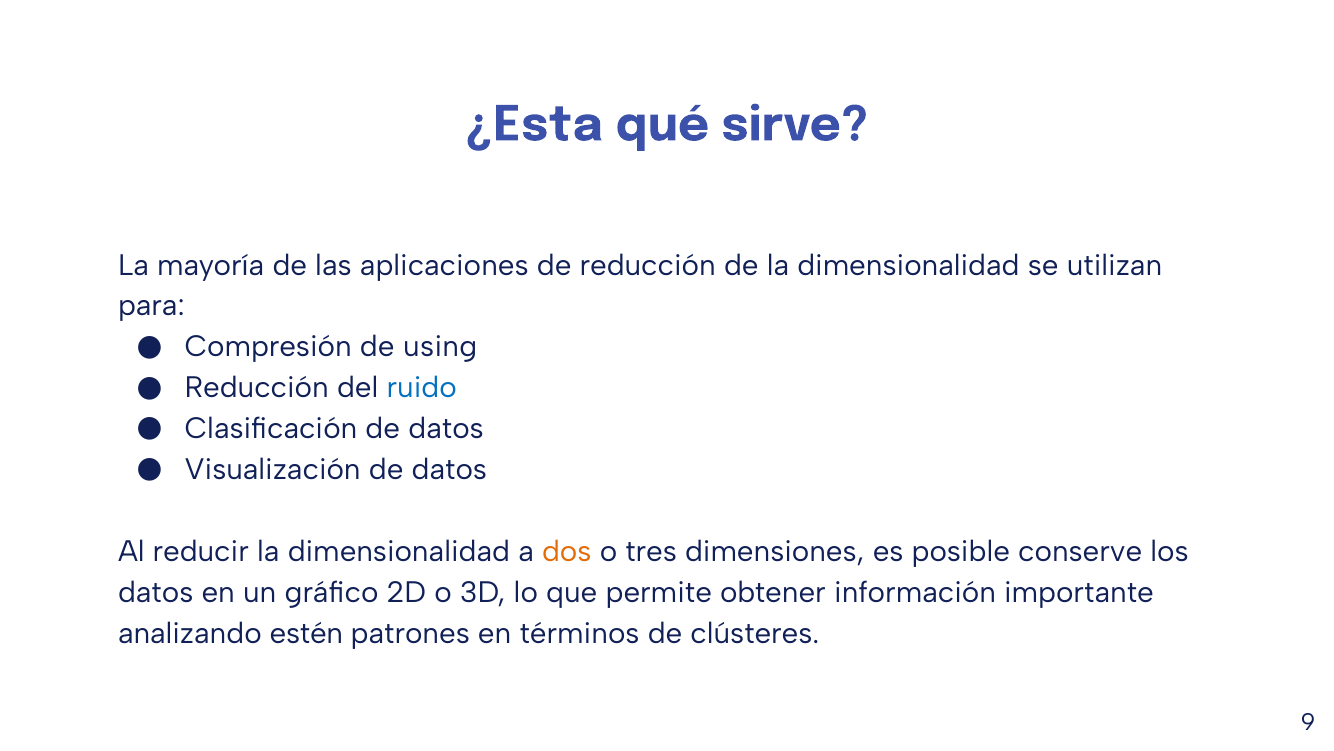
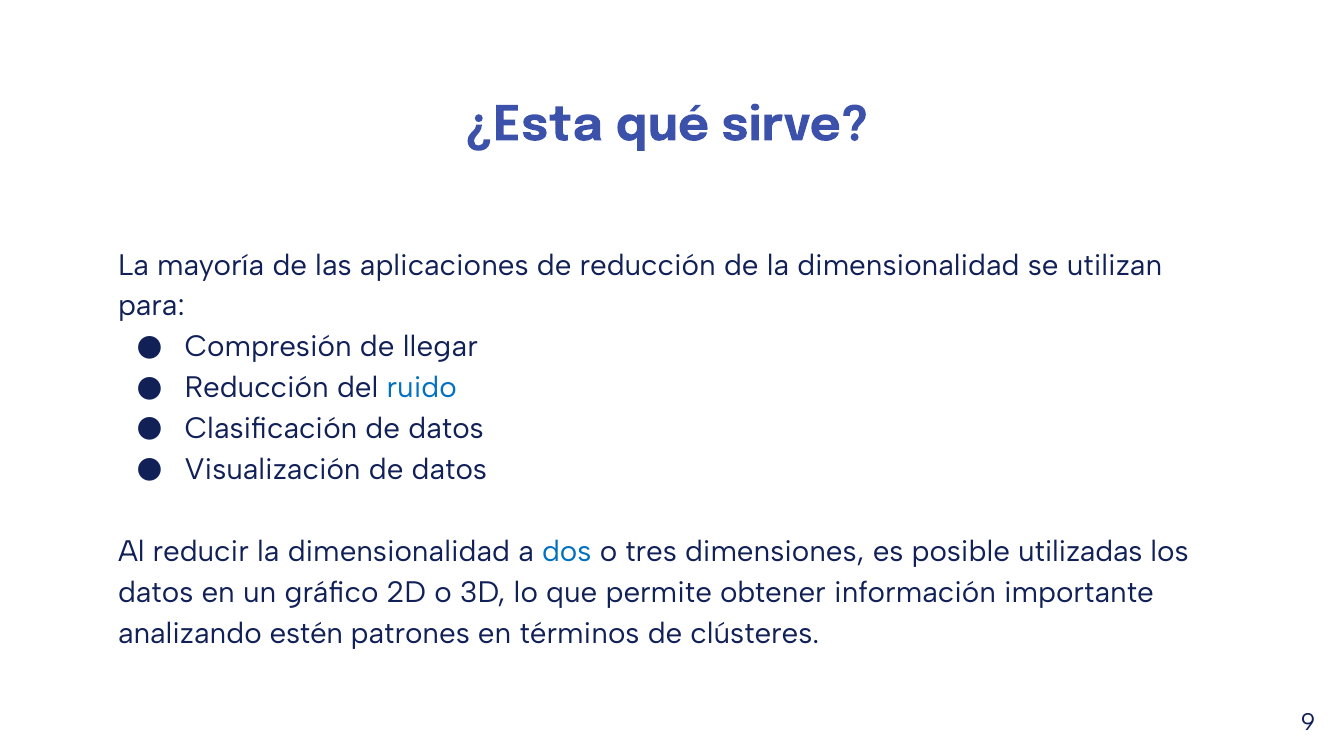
using: using -> llegar (440, 347)
dos colour: orange -> blue (567, 551)
conserve: conserve -> utilizadas (1080, 551)
